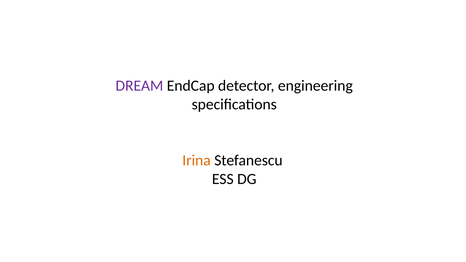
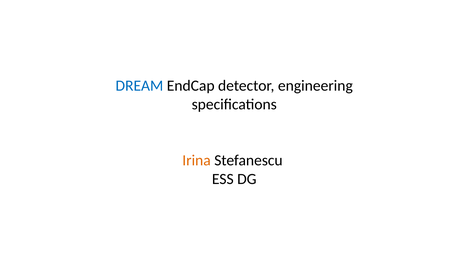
DREAM colour: purple -> blue (139, 86)
